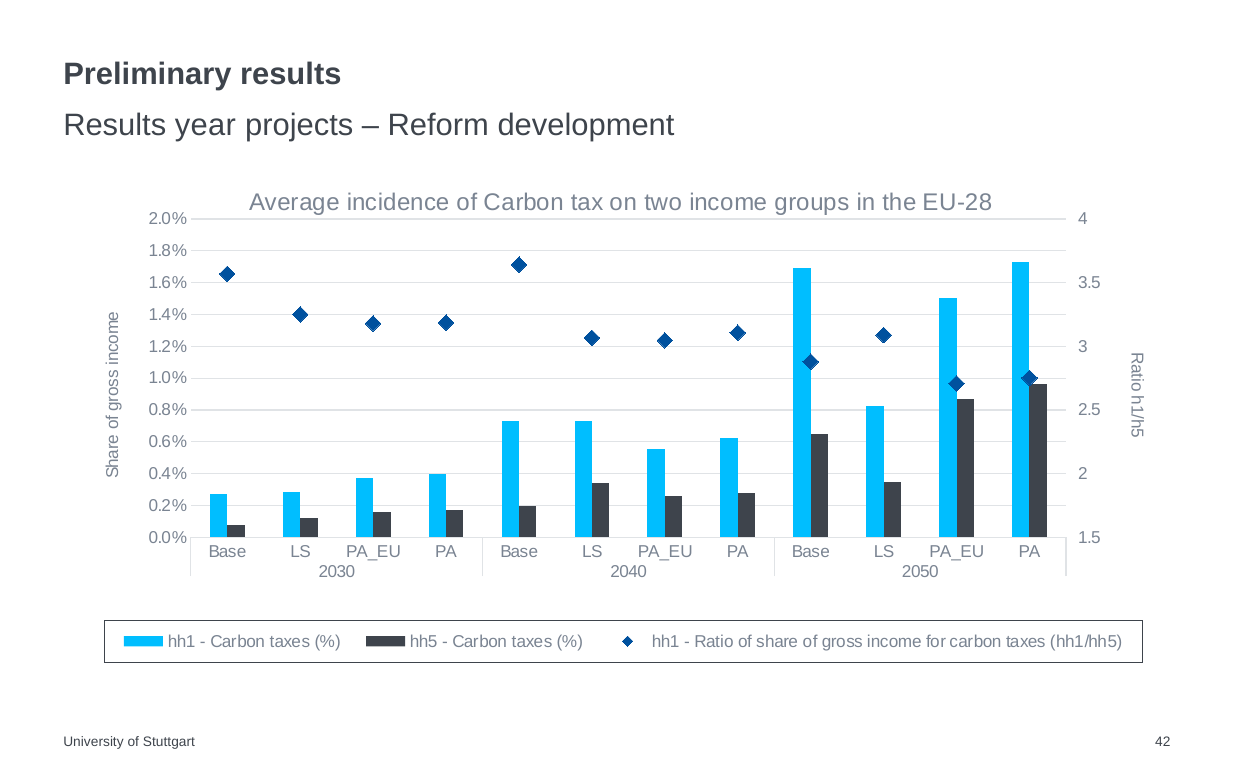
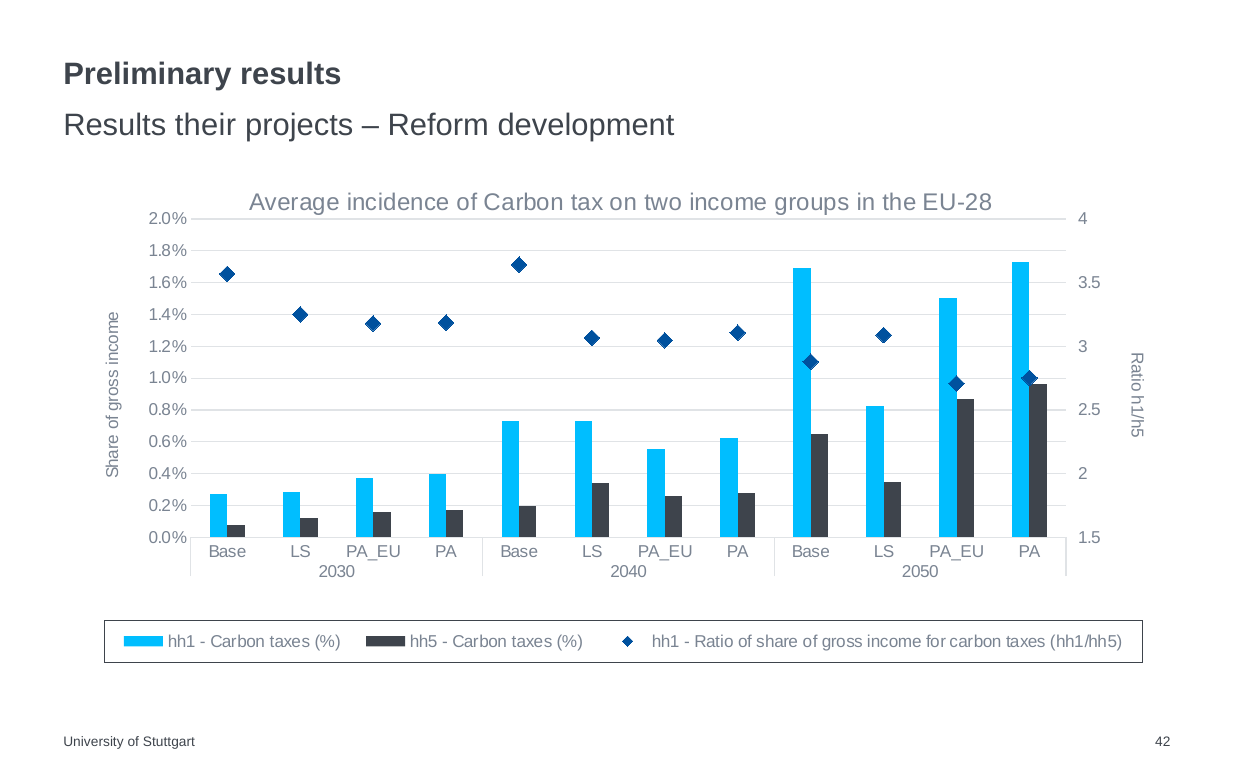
year: year -> their (205, 125)
